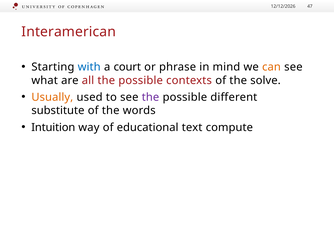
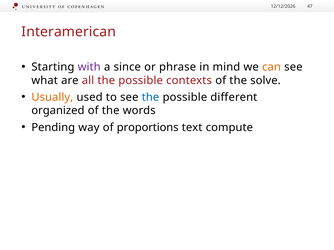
with colour: blue -> purple (89, 67)
court: court -> since (127, 67)
the colour: purple -> blue (150, 97)
substitute: substitute -> organized (58, 111)
Intuition: Intuition -> Pending (53, 128)
educational: educational -> proportions (148, 128)
